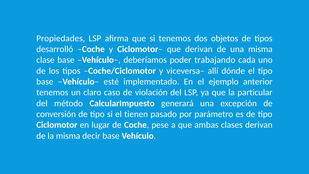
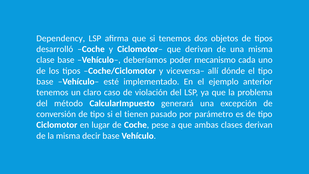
Propiedades: Propiedades -> Dependency (61, 38)
trabajando: trabajando -> mecanismo (215, 60)
particular: particular -> problema (255, 92)
